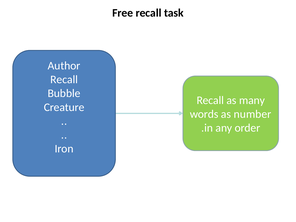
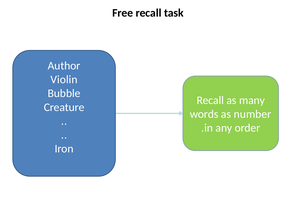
Recall: Recall -> Violin (64, 80)
